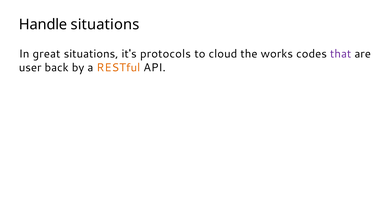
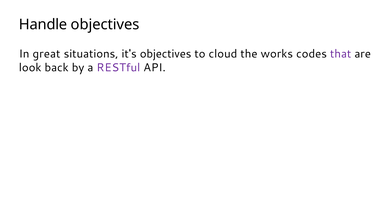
Handle situations: situations -> objectives (105, 25)
it's protocols: protocols -> objectives (166, 54)
user: user -> look (30, 68)
RESTful colour: orange -> purple (118, 68)
